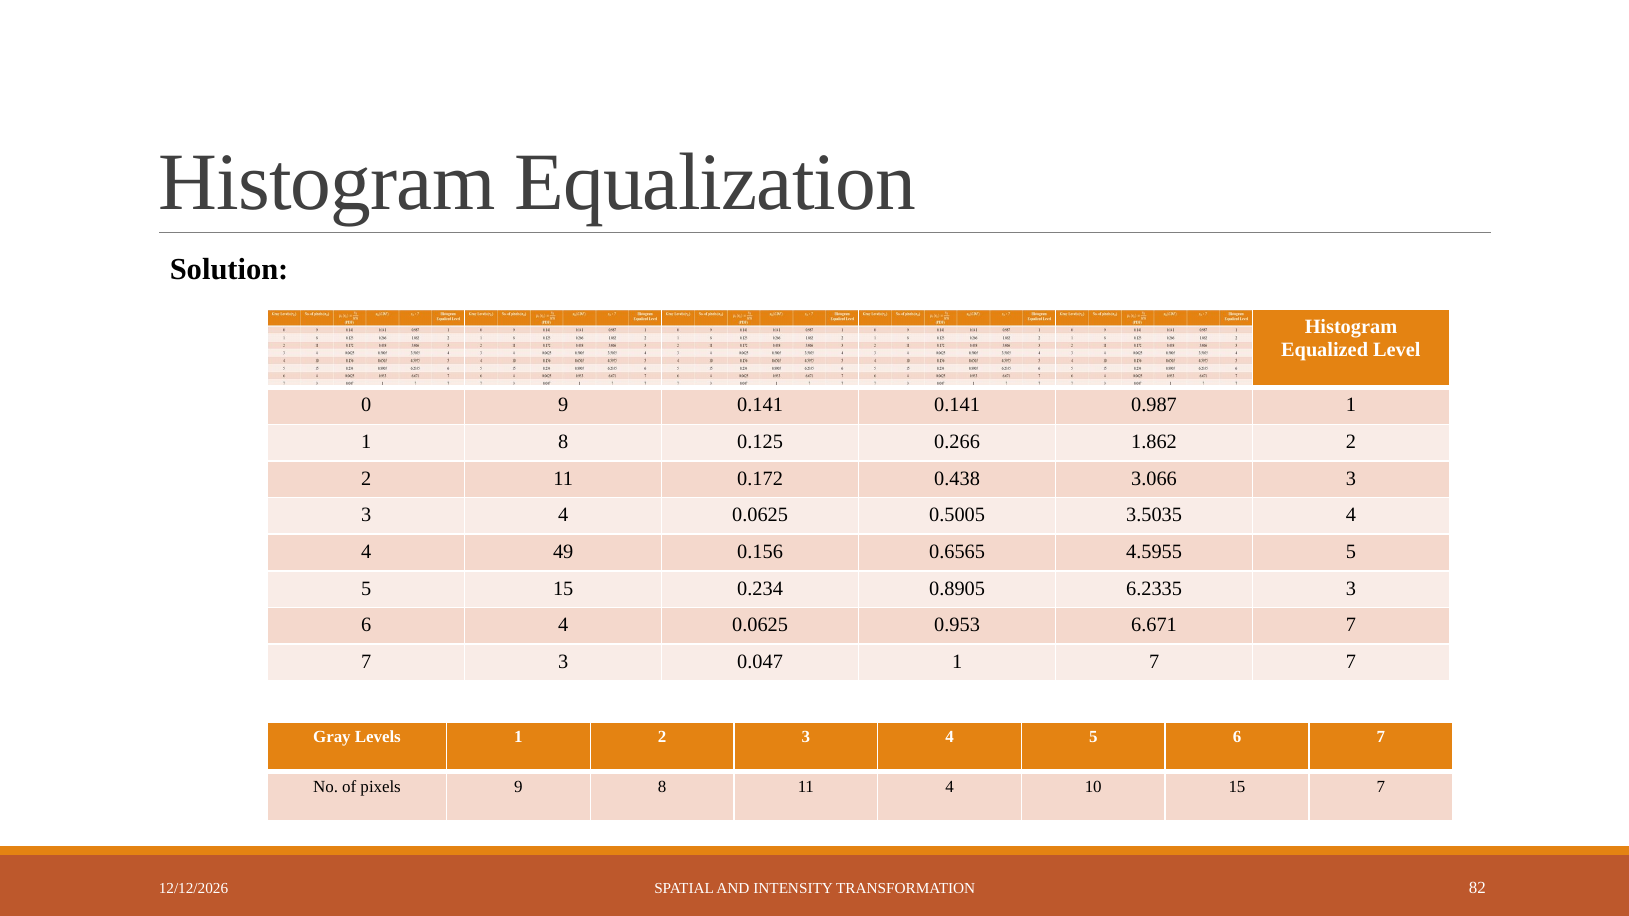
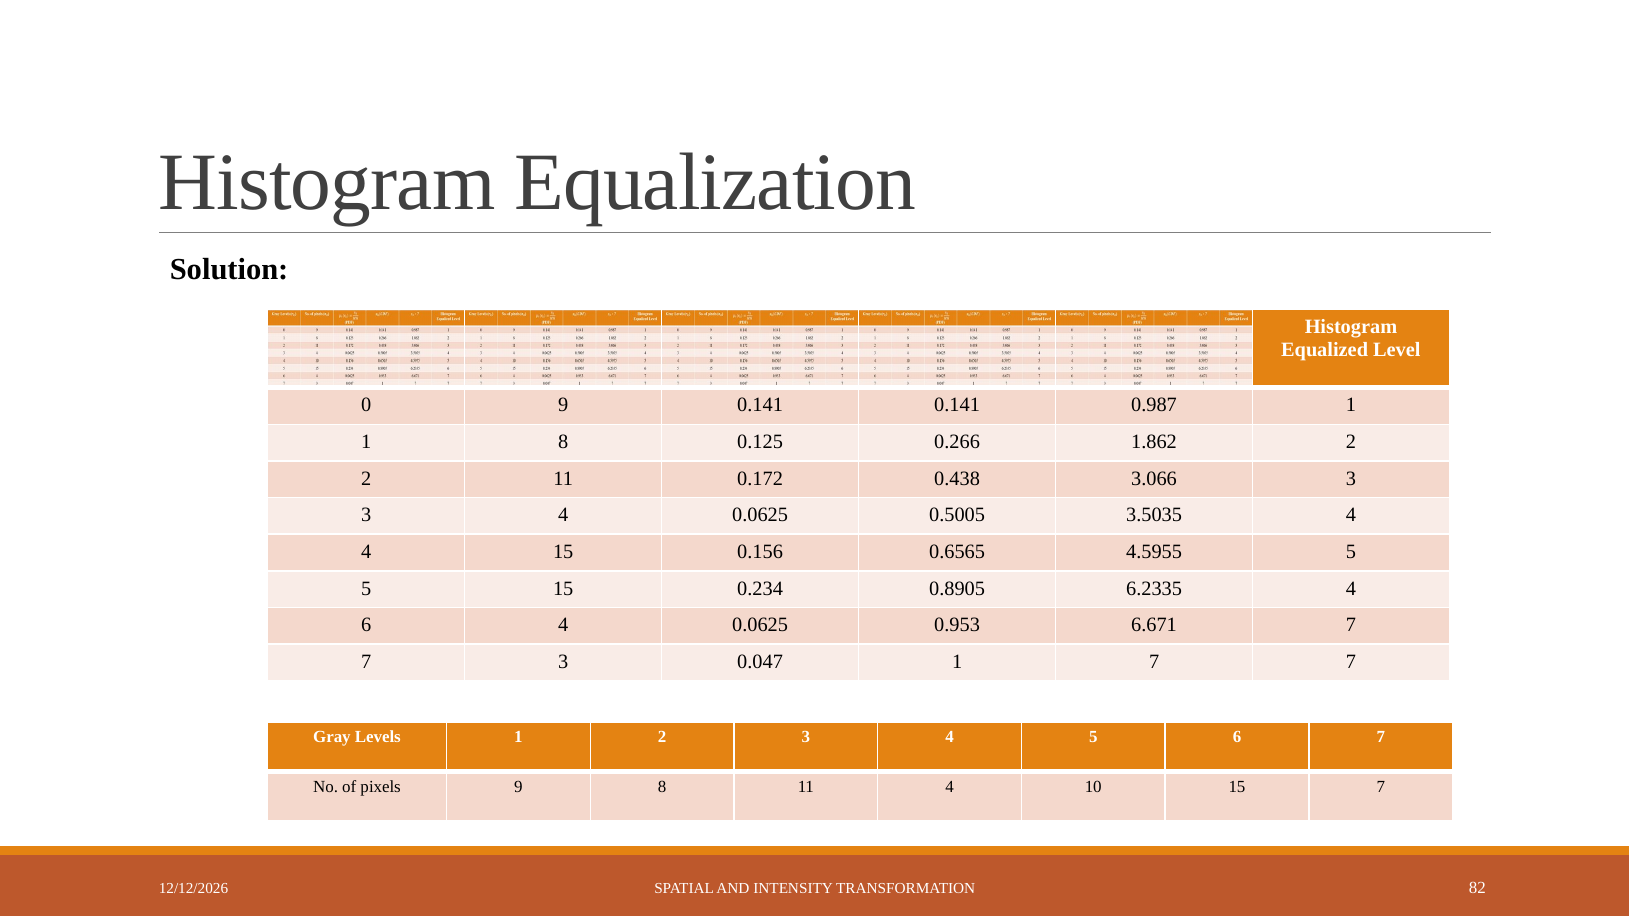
4 49: 49 -> 15 (563, 552)
6.2335 3: 3 -> 4 (1351, 589)
